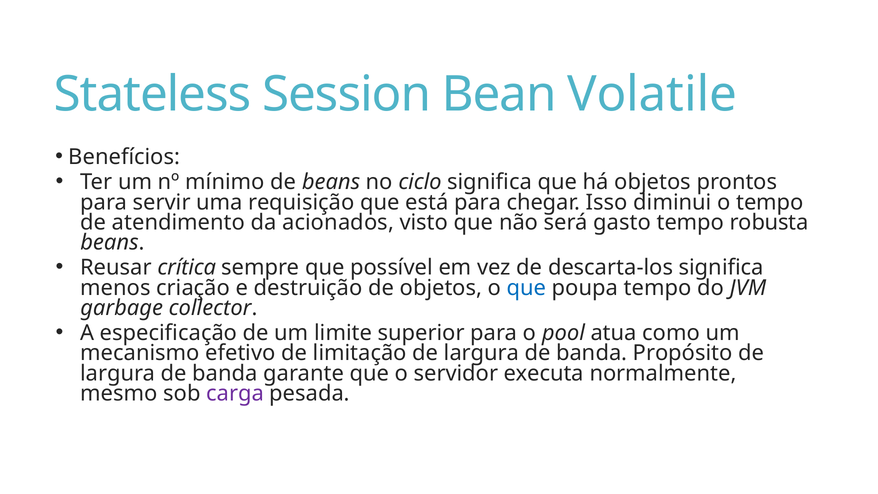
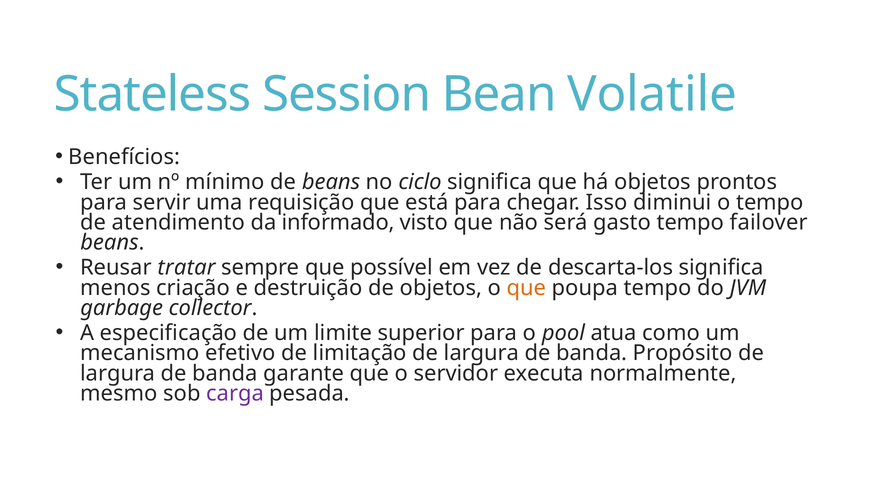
acionados: acionados -> informado (338, 222)
robusta: robusta -> failover (769, 222)
crítica: crítica -> tratar (187, 268)
que colour: blue -> orange (527, 288)
